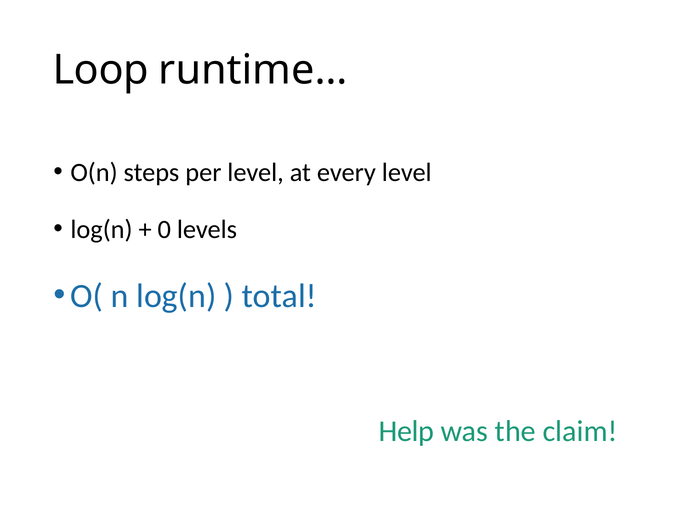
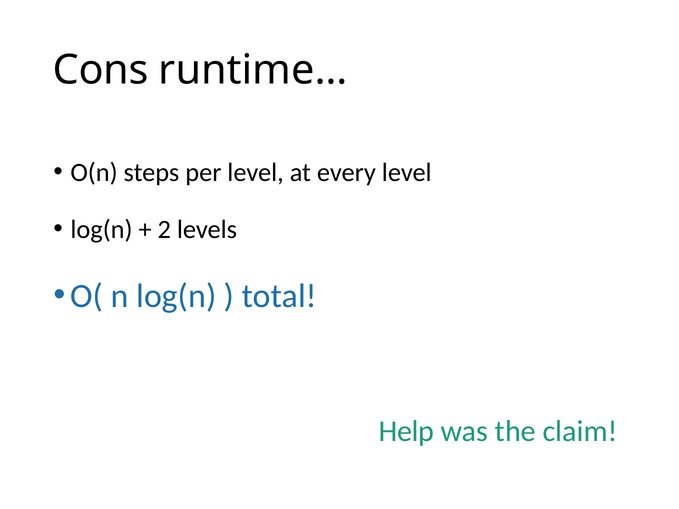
Loop: Loop -> Cons (101, 70)
0: 0 -> 2 (164, 229)
